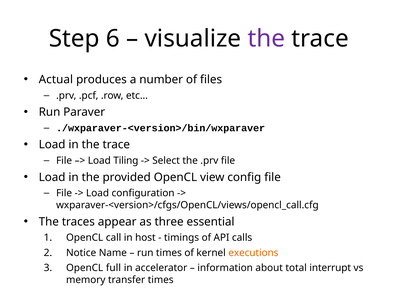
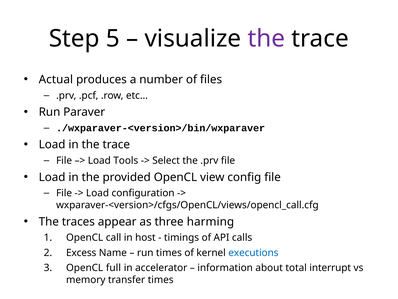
6: 6 -> 5 (113, 39)
Tiling: Tiling -> Tools (126, 160)
essential: essential -> harming (210, 221)
Notice: Notice -> Excess (81, 252)
executions colour: orange -> blue (253, 252)
